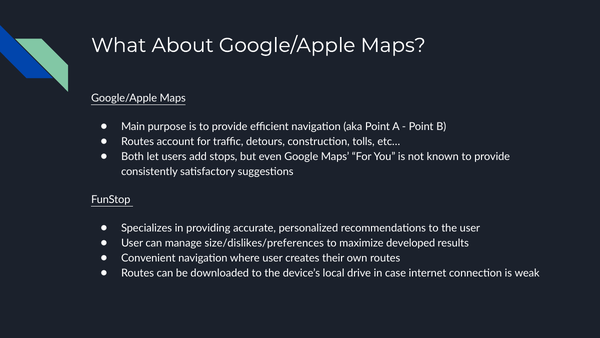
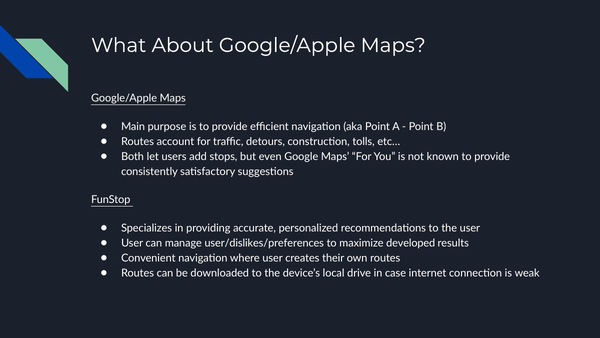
size/dislikes/preferences: size/dislikes/preferences -> user/dislikes/preferences (264, 243)
